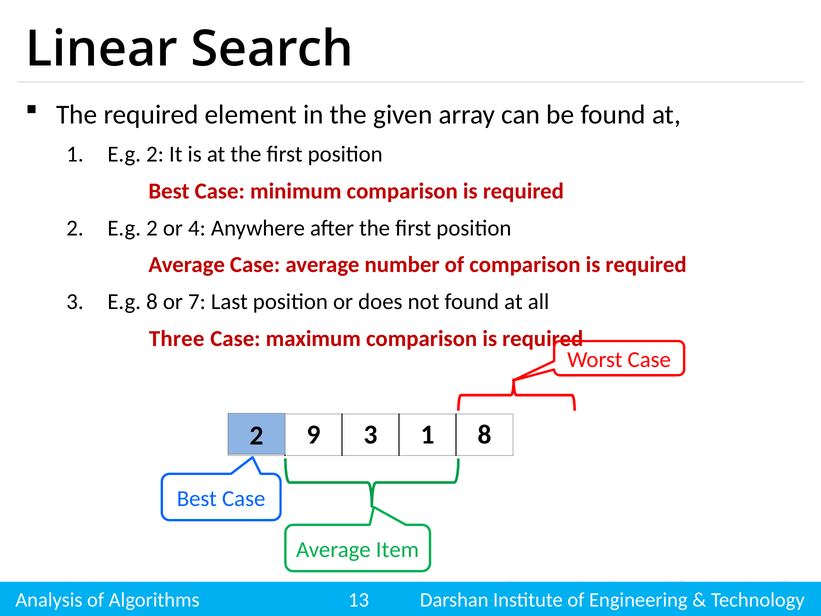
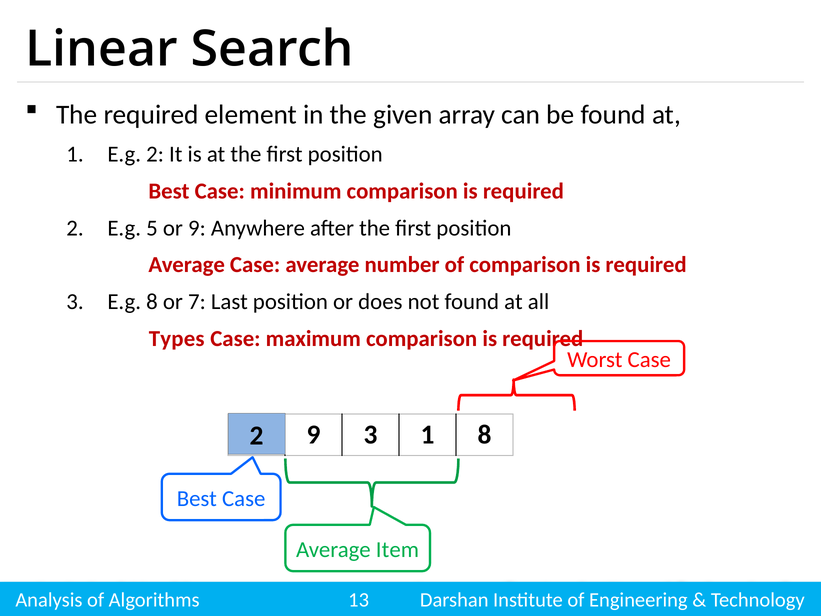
2 E.g 2: 2 -> 5 (152, 228)
or 4: 4 -> 9 (197, 228)
Three: Three -> Types (177, 339)
